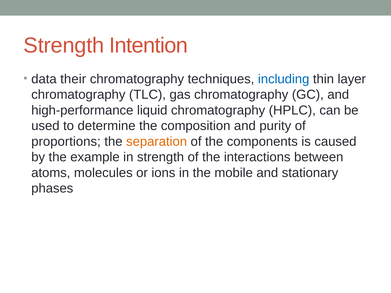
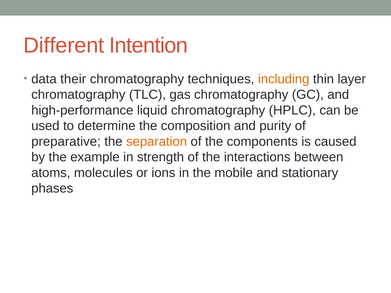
Strength: Strength -> Different (64, 46)
including colour: blue -> orange (284, 79)
proportions: proportions -> preparative (66, 142)
